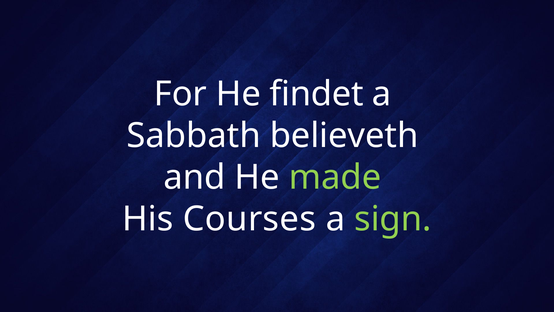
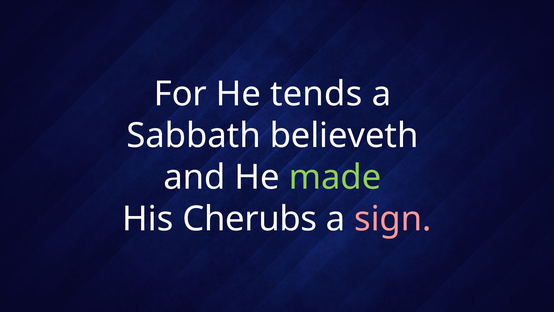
findet: findet -> tends (316, 94)
Courses: Courses -> Cherubs (250, 219)
sign colour: light green -> pink (393, 219)
